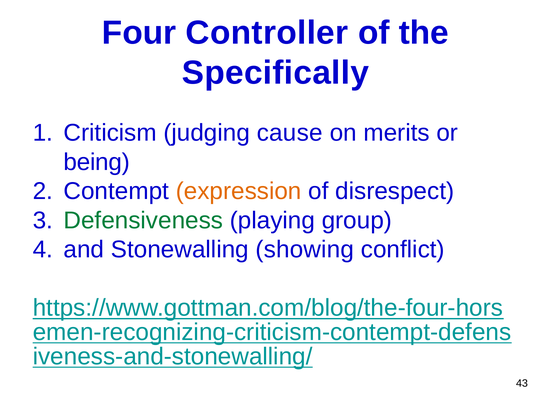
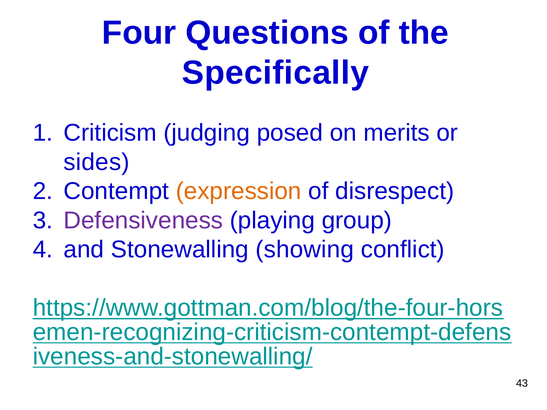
Controller: Controller -> Questions (267, 33)
cause: cause -> posed (290, 133)
being: being -> sides (97, 162)
Defensiveness colour: green -> purple (143, 221)
